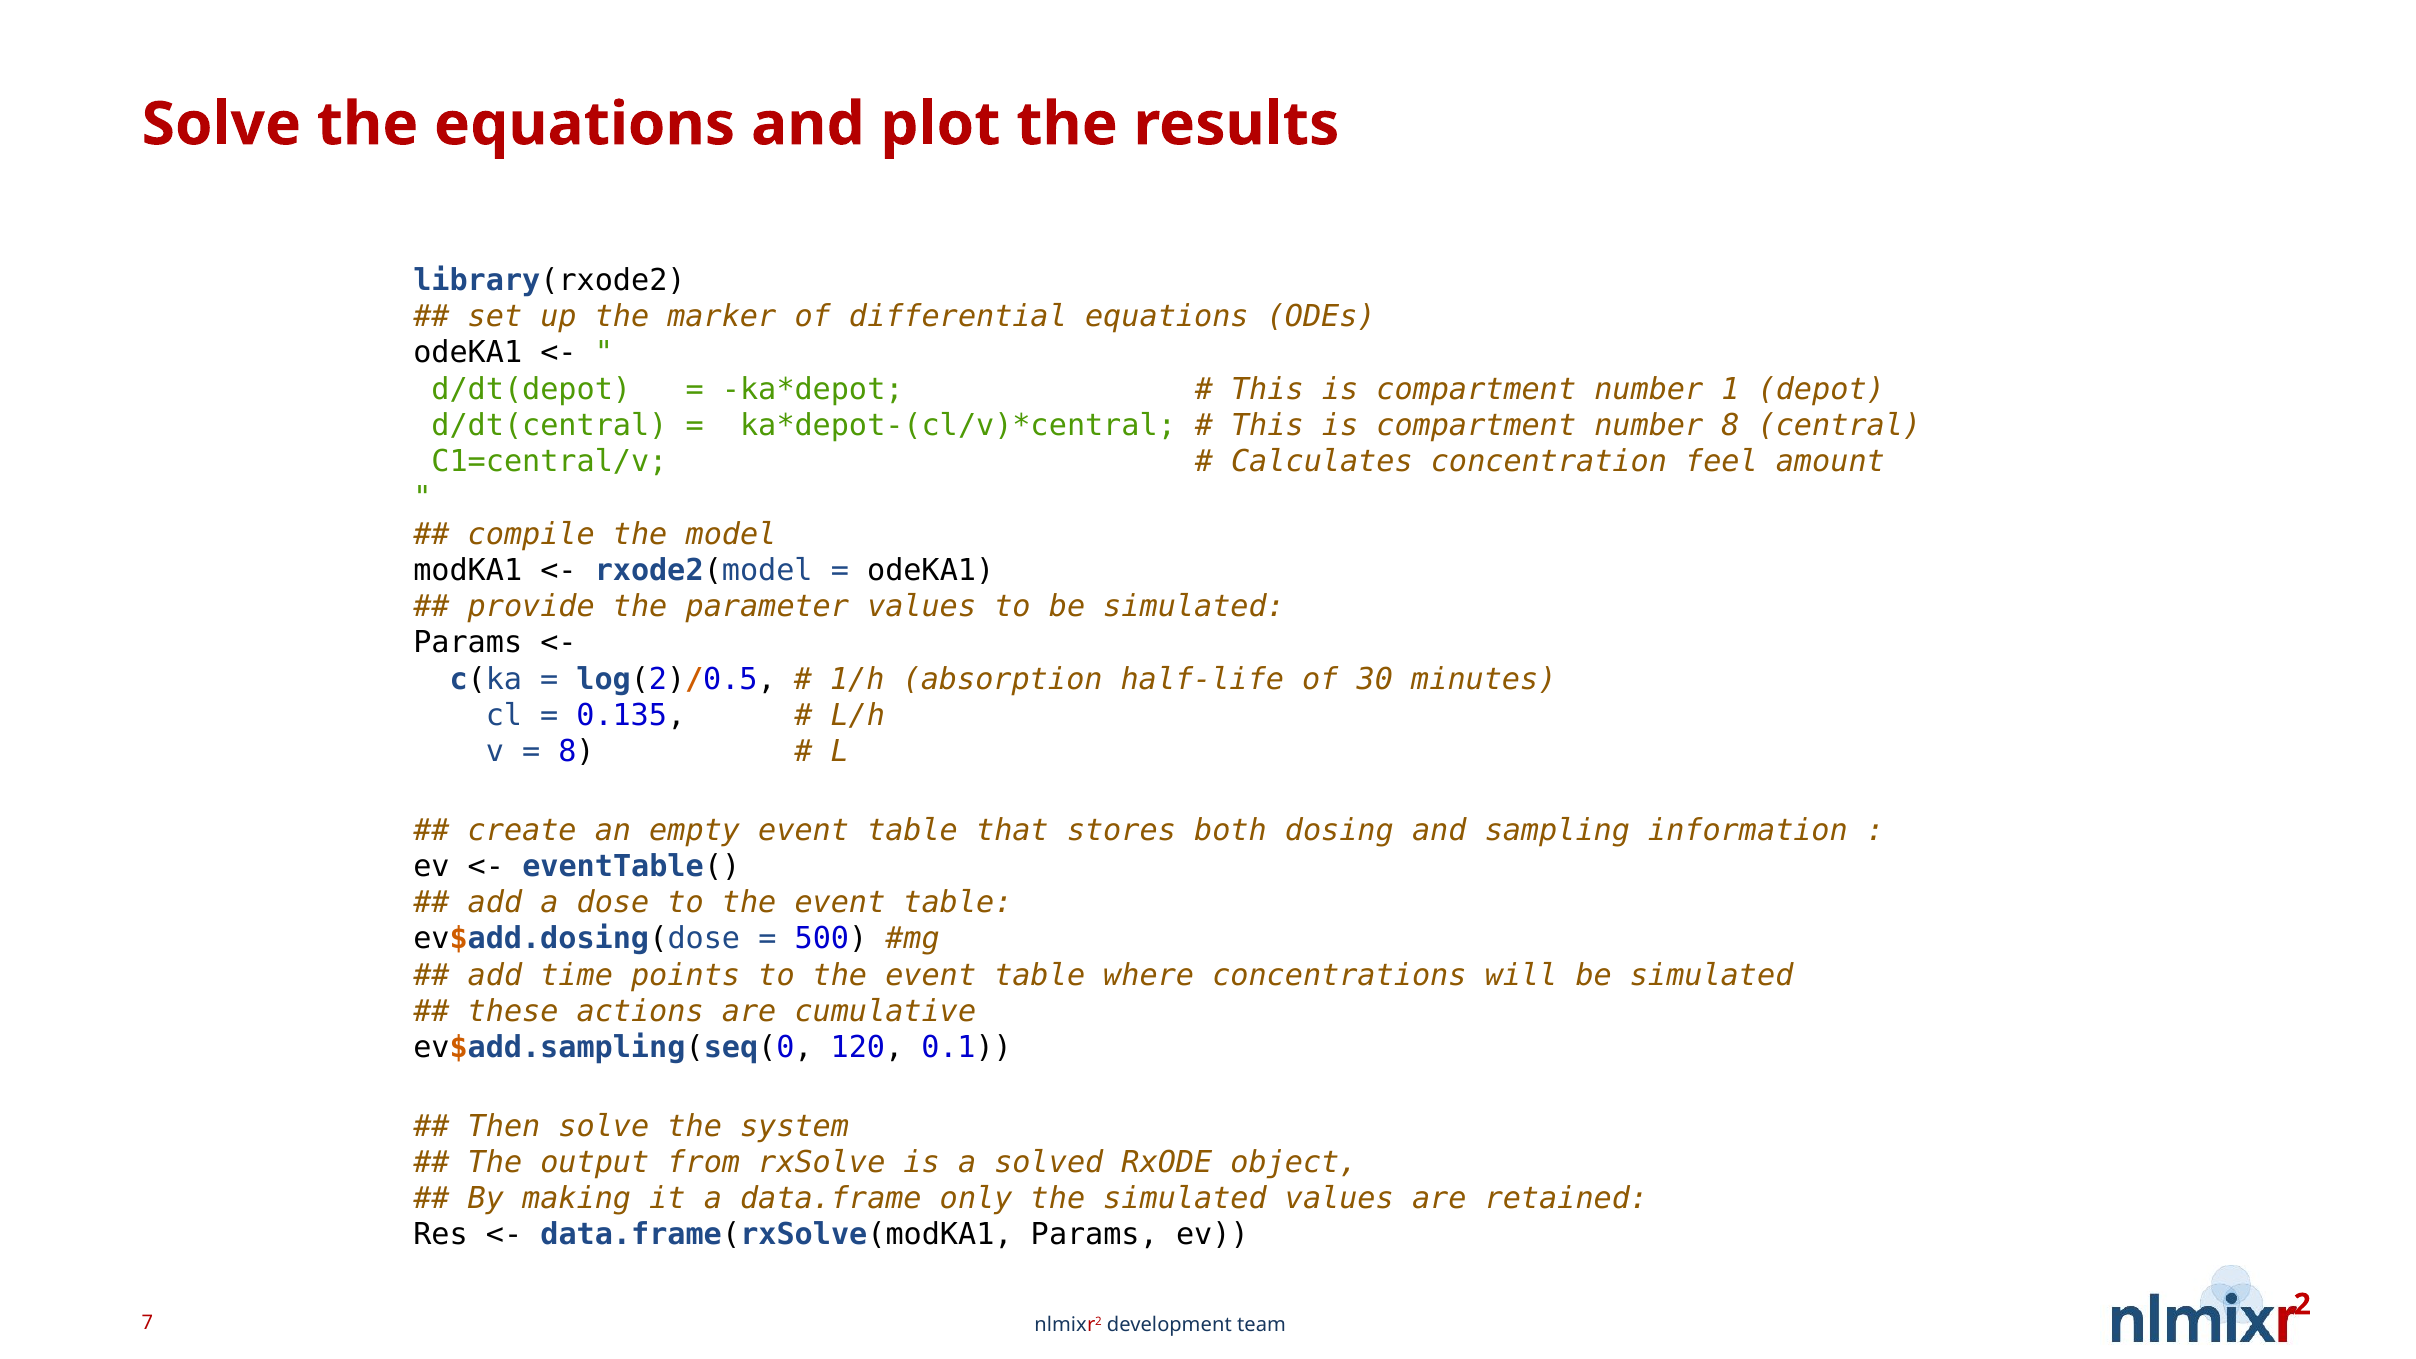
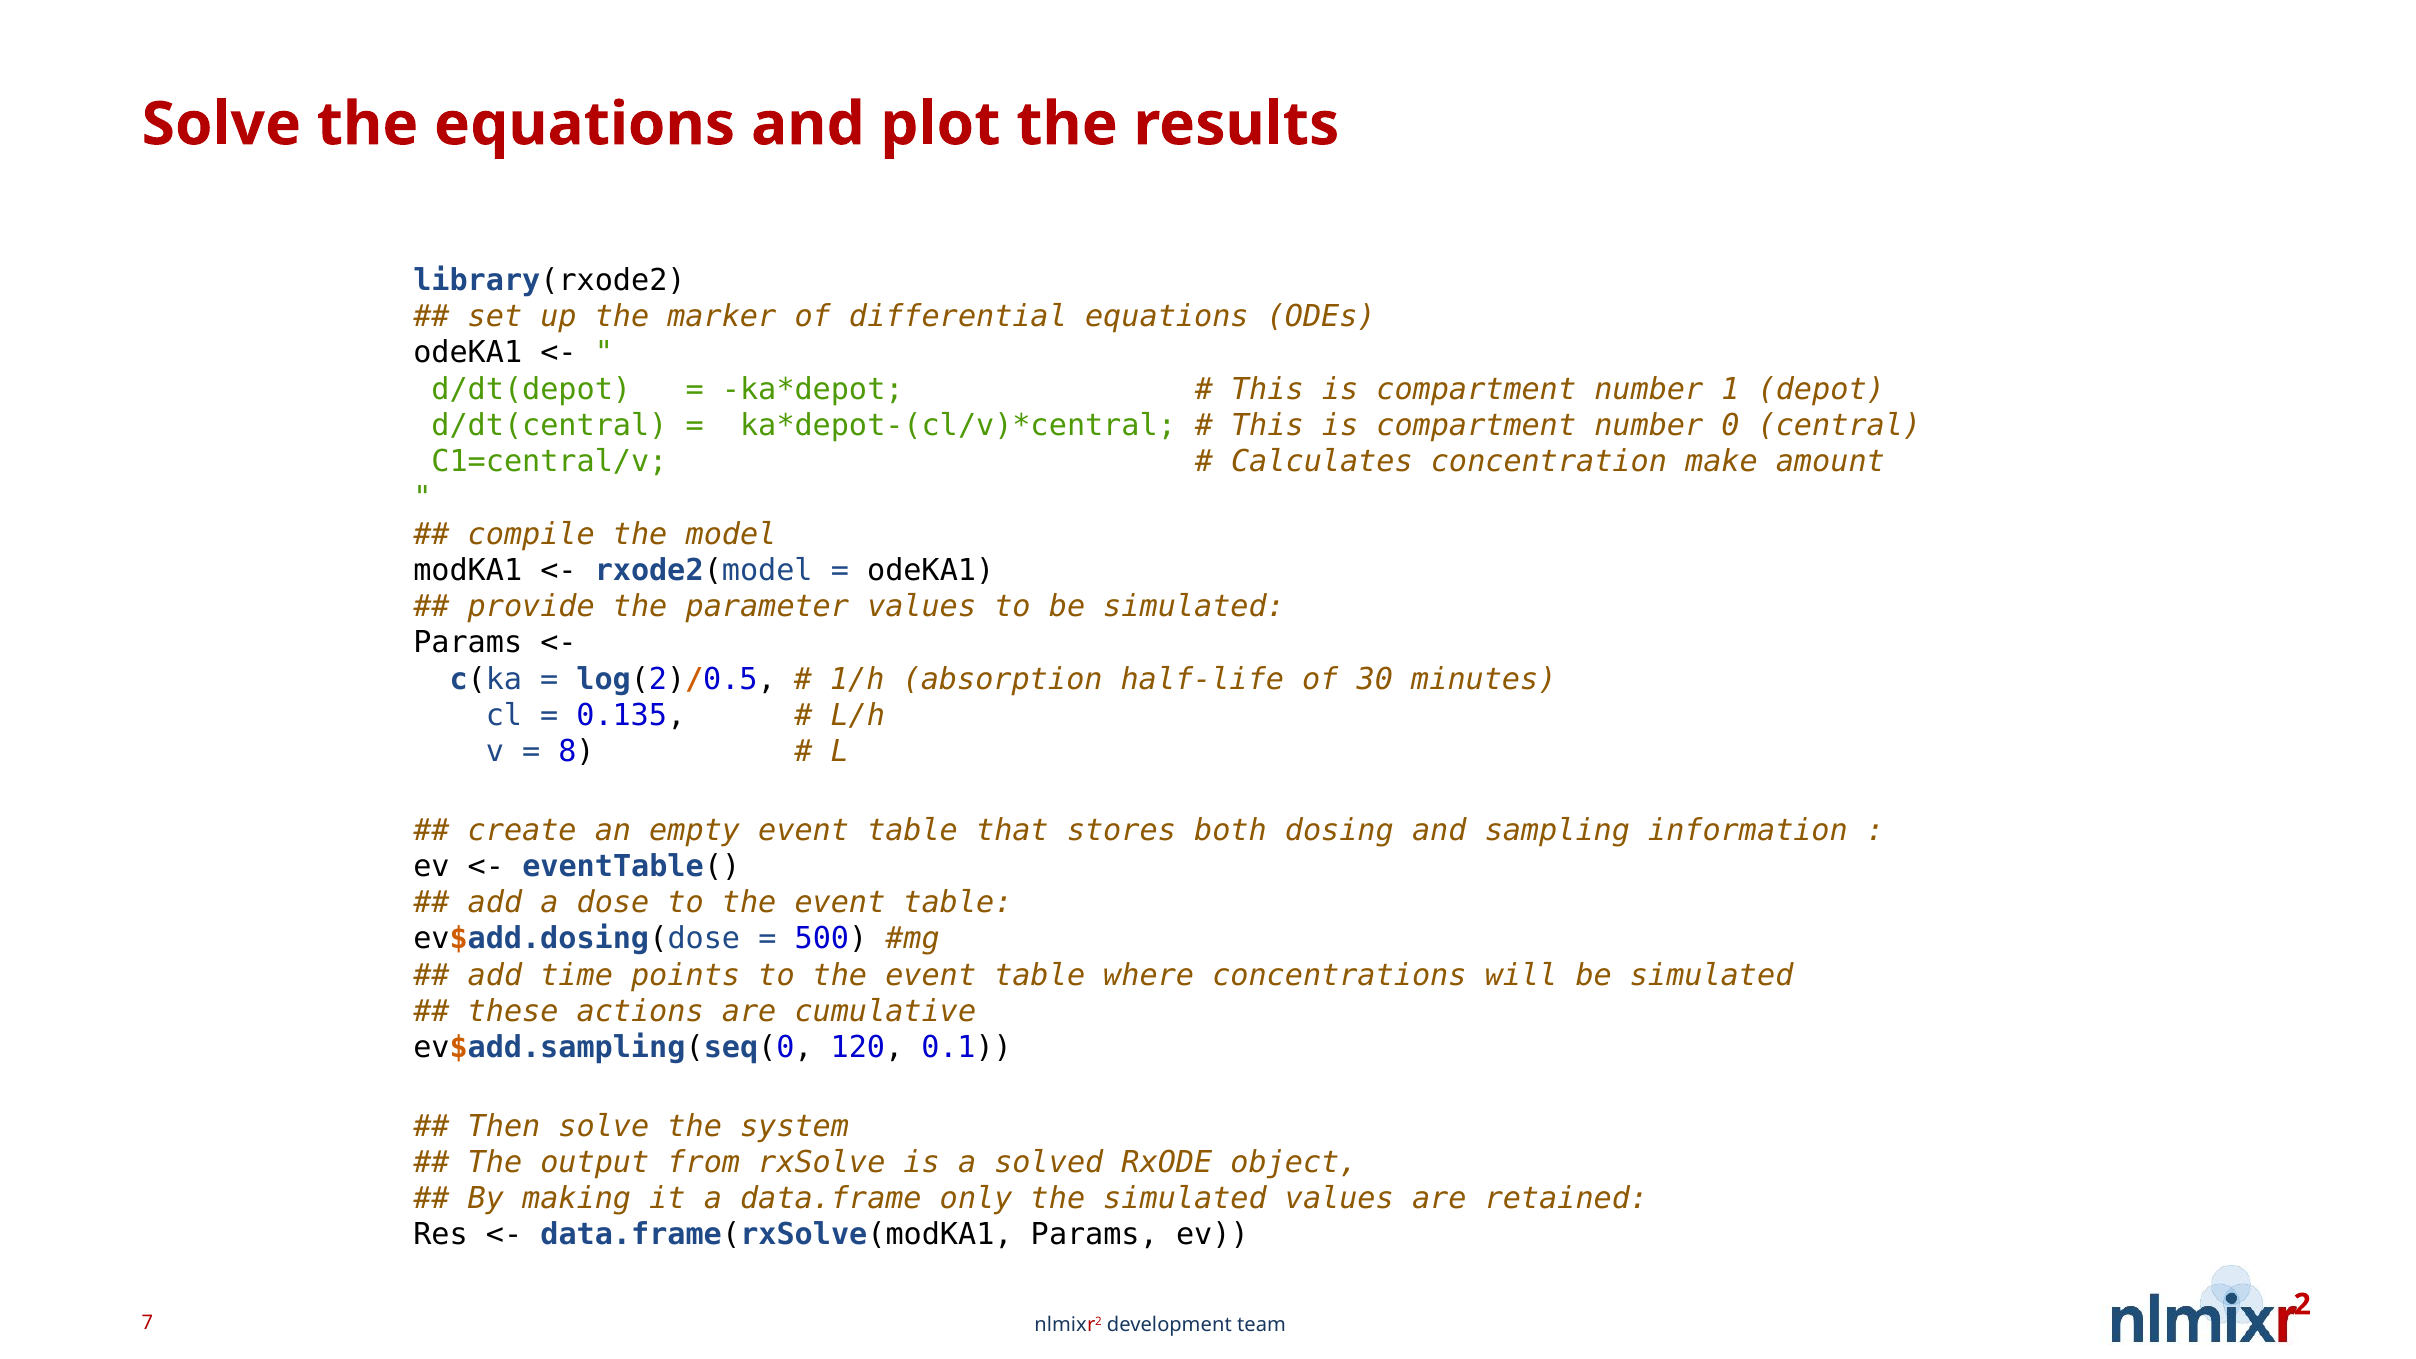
number 8: 8 -> 0 (1730, 425)
feel: feel -> make (1721, 462)
